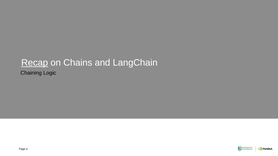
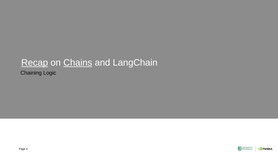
Chains underline: none -> present (78, 63)
